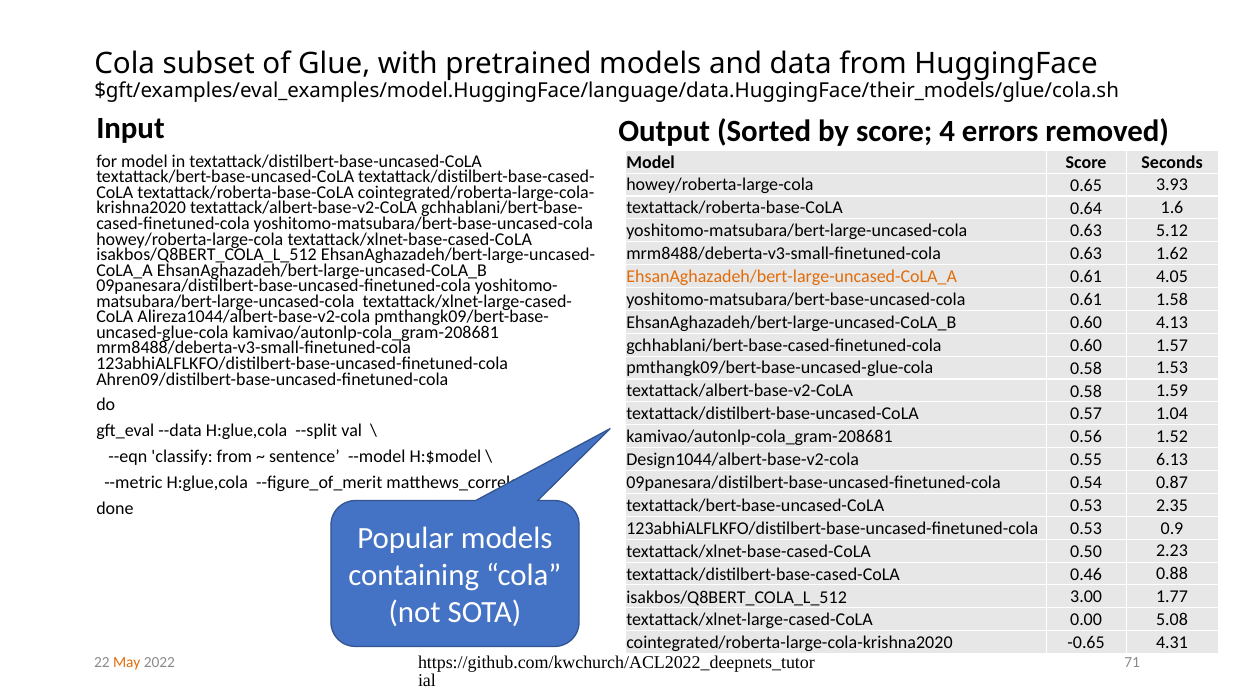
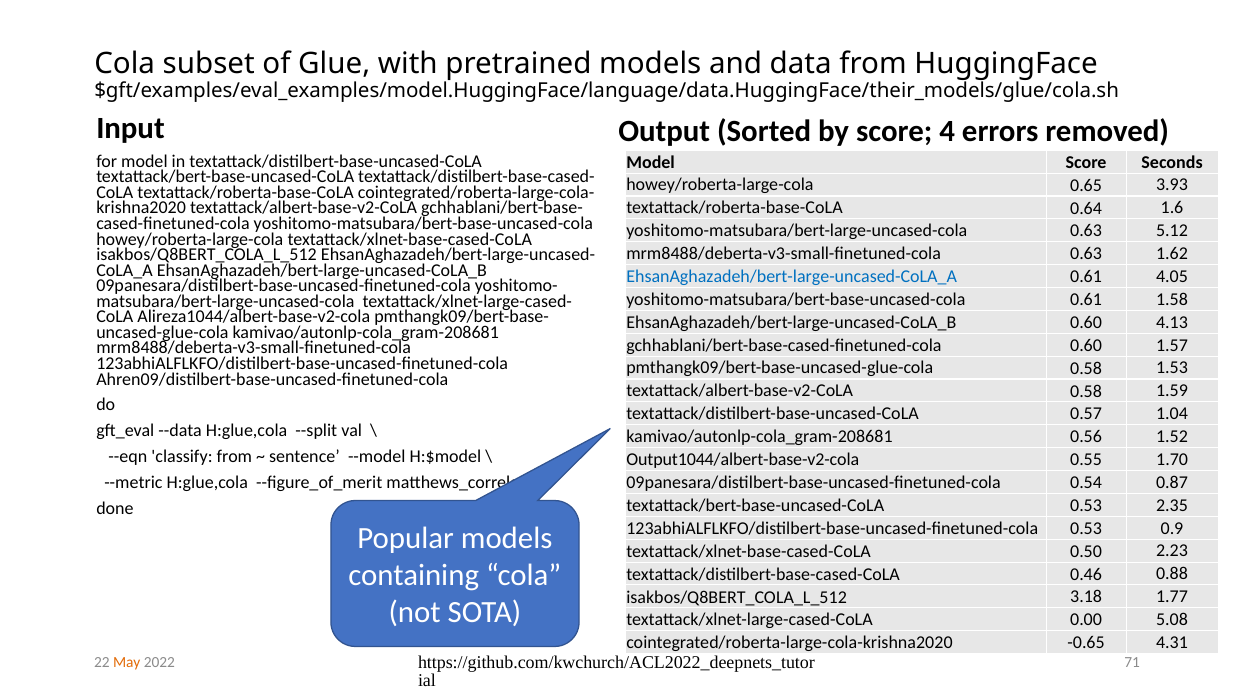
EhsanAghazadeh/bert-large-uncased-CoLA_A colour: orange -> blue (792, 277)
Design1044/albert-base-v2-cola: Design1044/albert-base-v2-cola -> Output1044/albert-base-v2-cola (743, 460)
6.13: 6.13 -> 1.70 (1172, 460)
3.00: 3.00 -> 3.18 (1086, 597)
